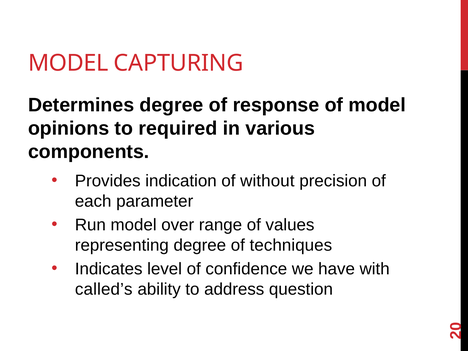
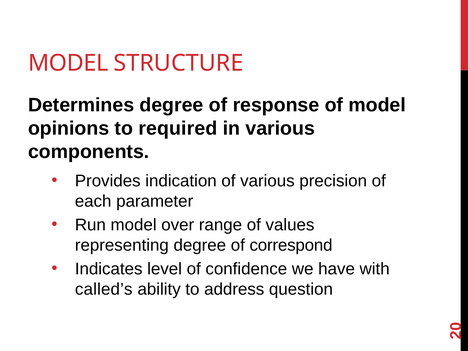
CAPTURING: CAPTURING -> STRUCTURE (179, 63)
of without: without -> various (267, 181)
techniques: techniques -> correspond (291, 245)
